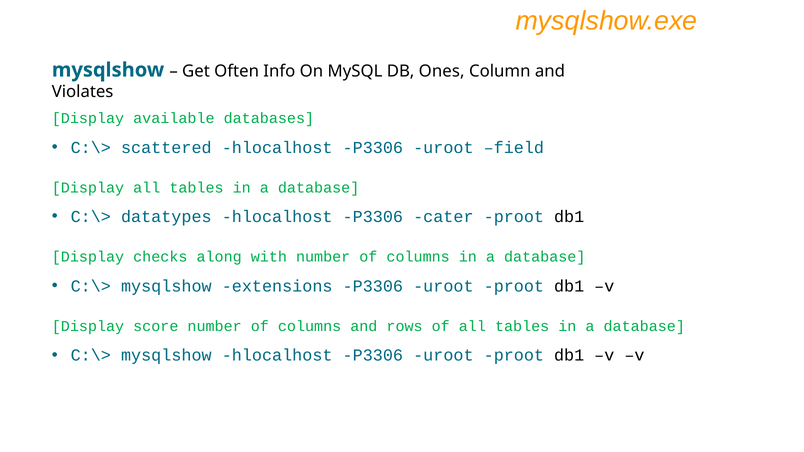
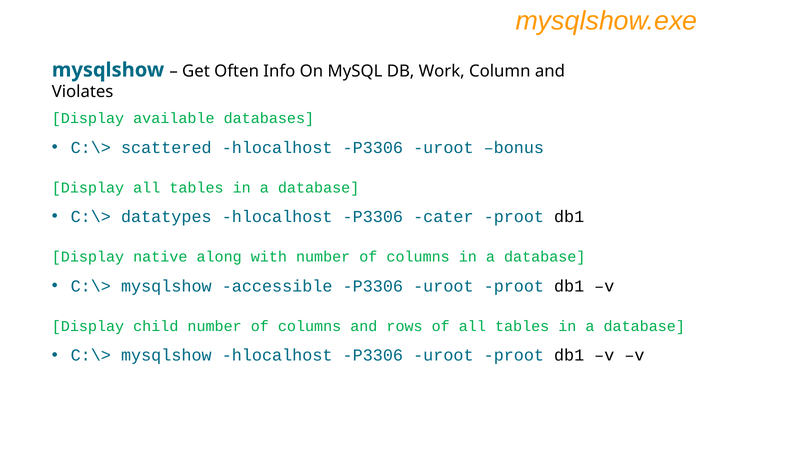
Ones: Ones -> Work (442, 71)
field: field -> bonus (514, 148)
checks: checks -> native (160, 257)
extensions: extensions -> accessible (277, 286)
score: score -> child (156, 326)
